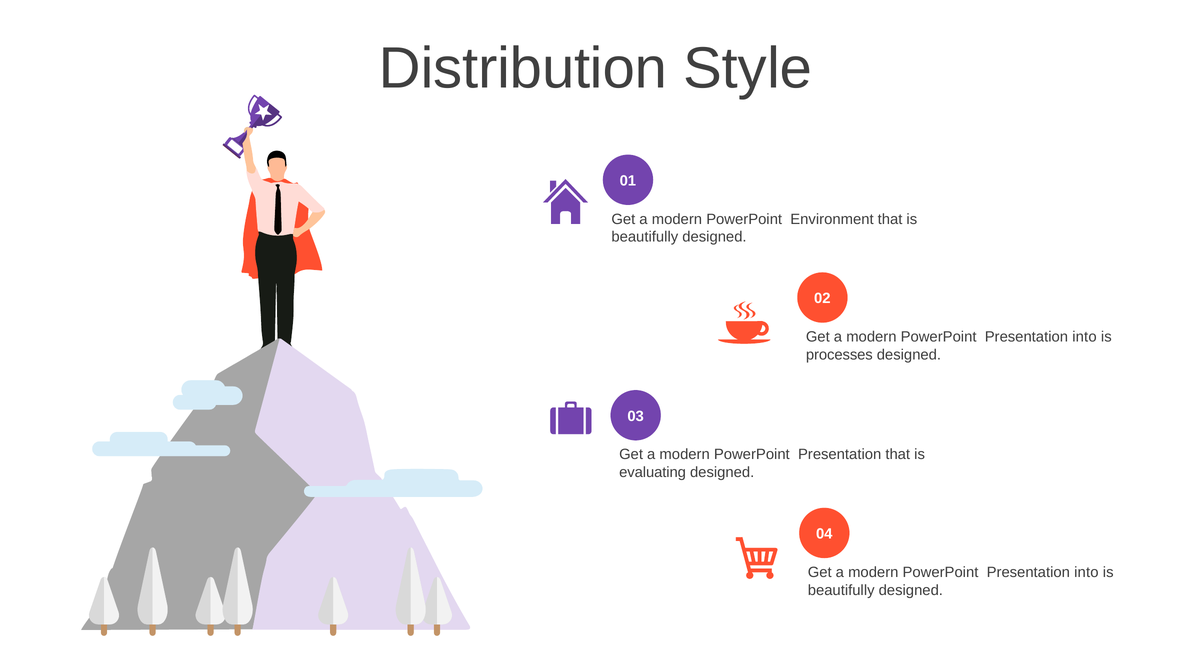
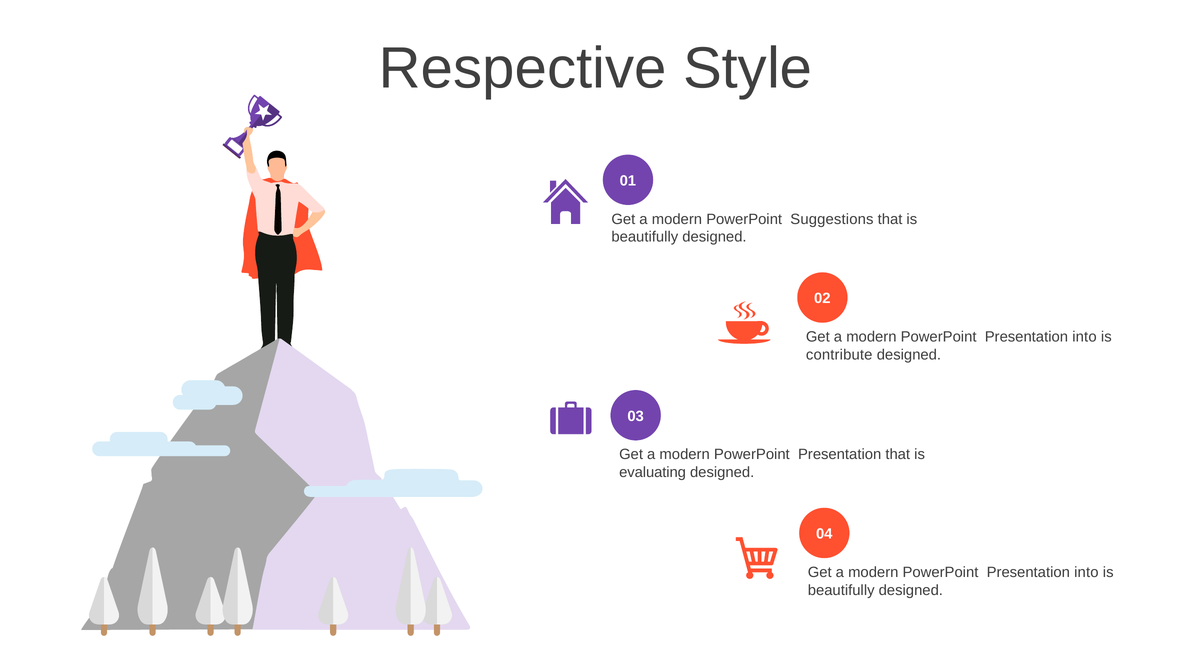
Distribution: Distribution -> Respective (523, 69)
Environment: Environment -> Suggestions (832, 219)
processes: processes -> contribute (839, 355)
